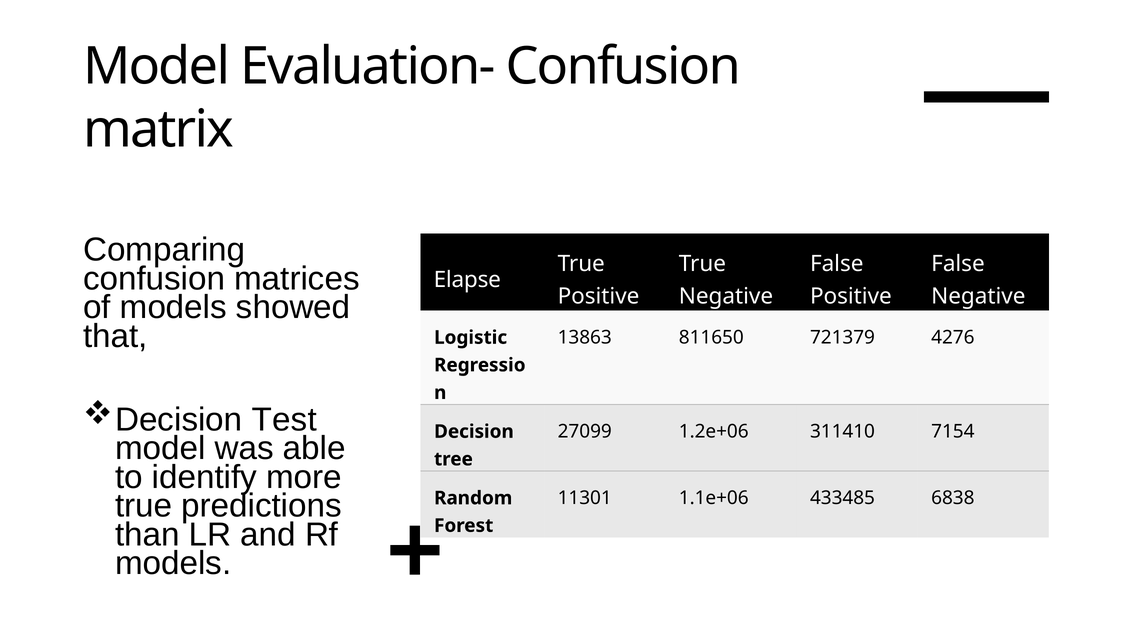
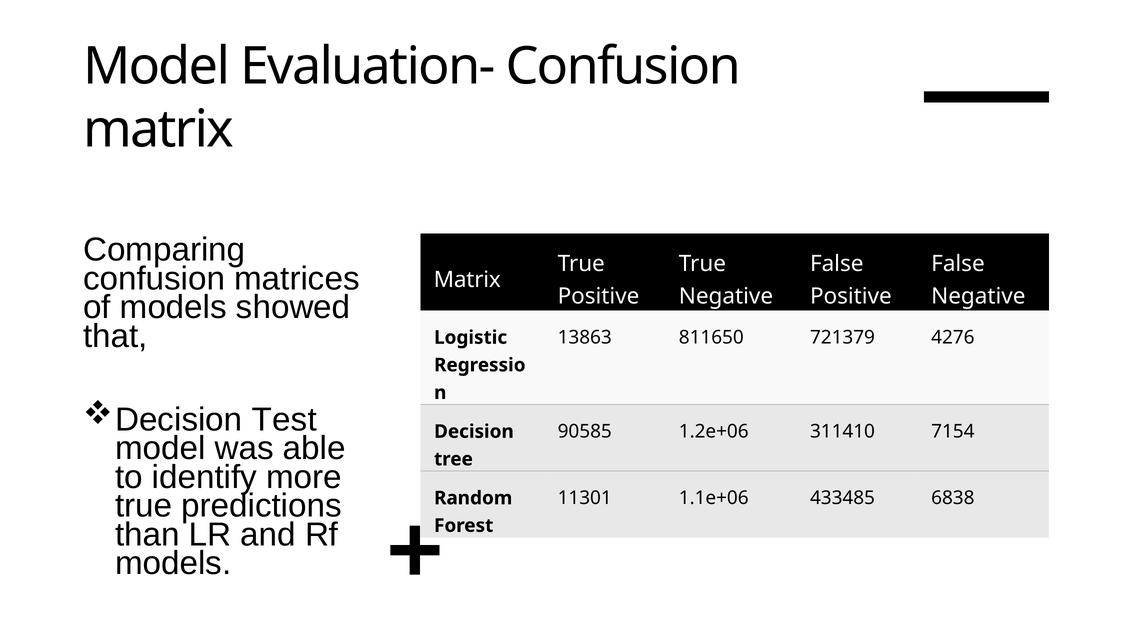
Elapse: Elapse -> Matrix (467, 280)
27099: 27099 -> 90585 (585, 432)
